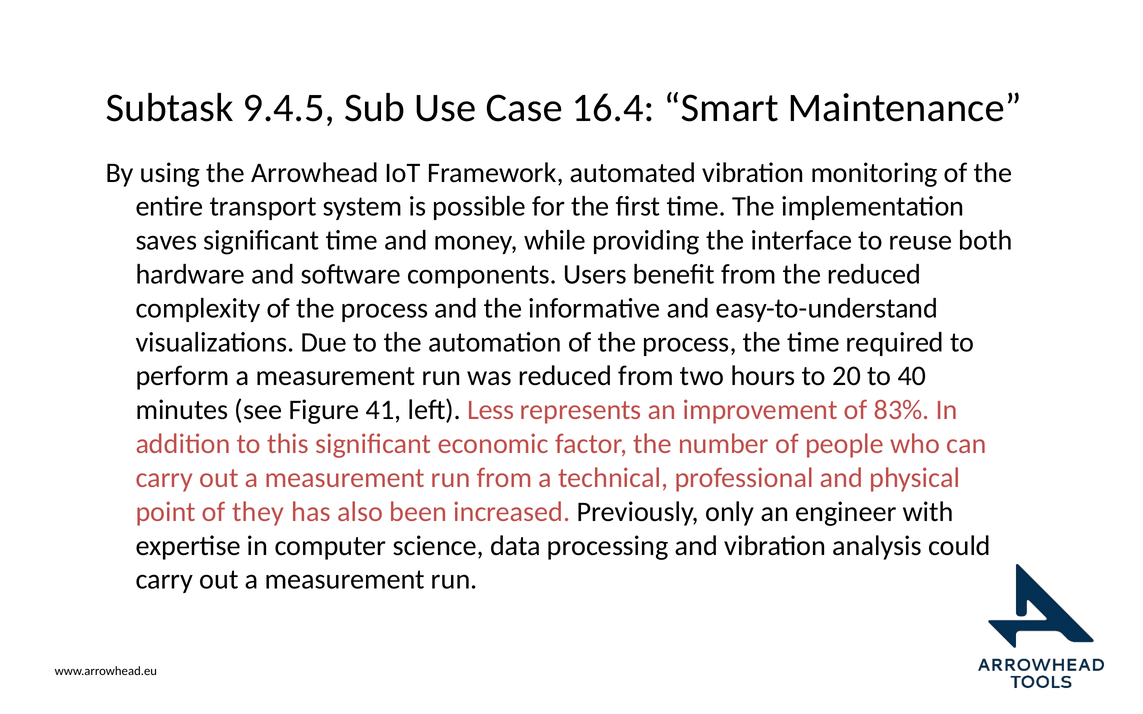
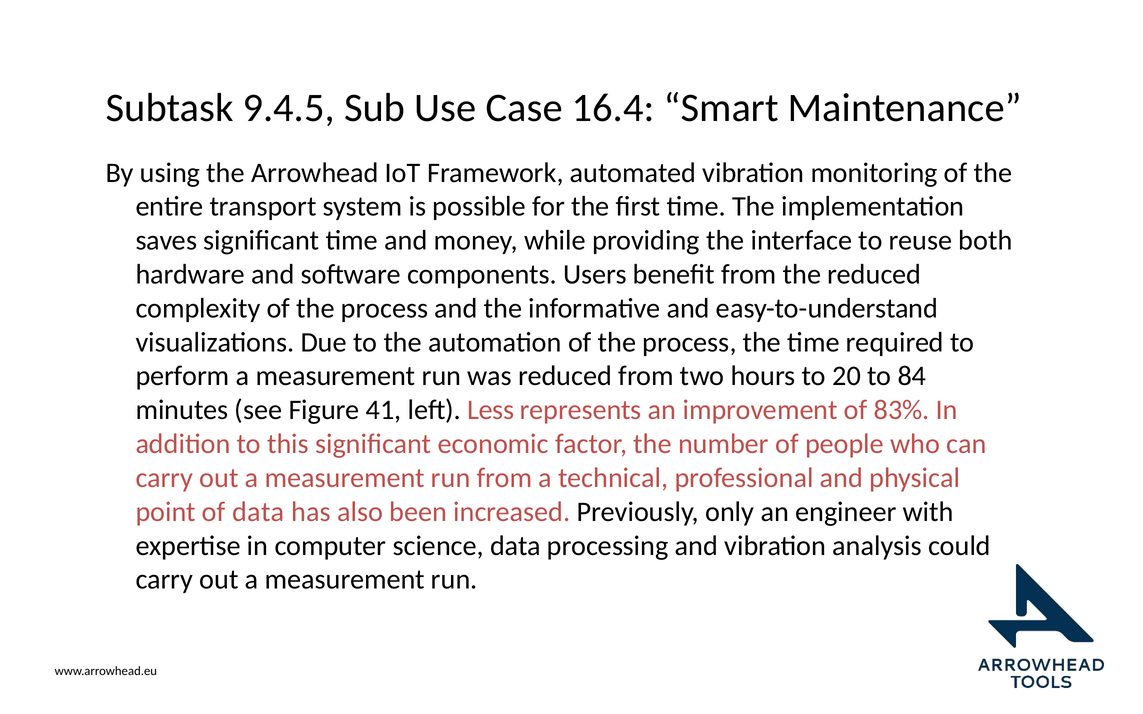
40: 40 -> 84 (912, 376)
of they: they -> data (258, 512)
